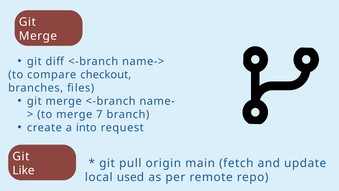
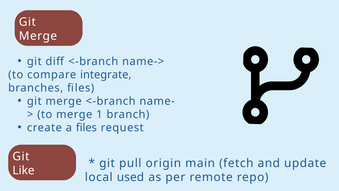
checkout: checkout -> integrate (106, 75)
7: 7 -> 1 (99, 114)
a into: into -> files (86, 127)
